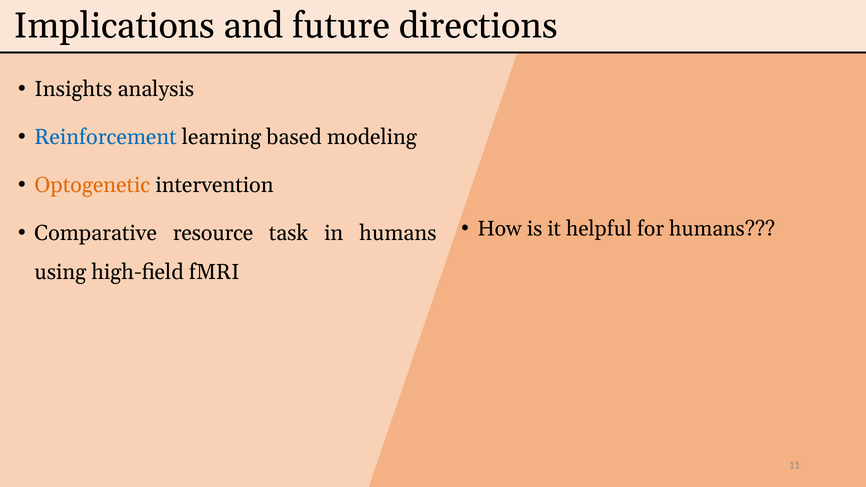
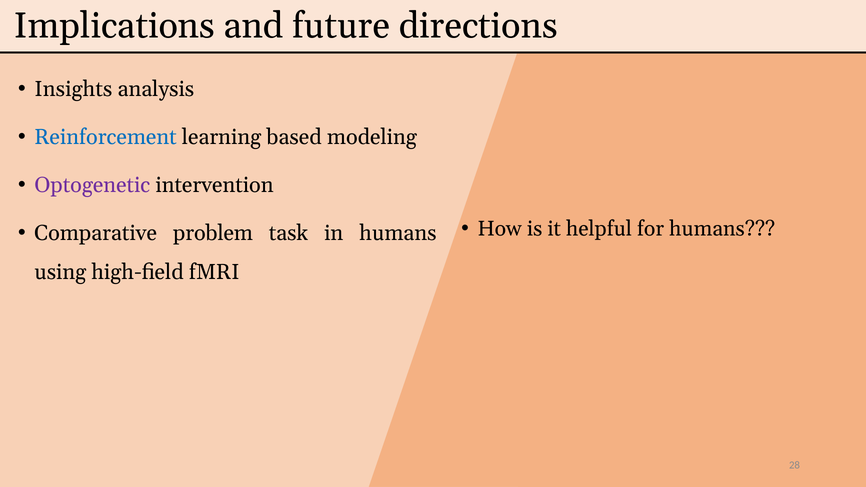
Optogenetic colour: orange -> purple (92, 185)
resource: resource -> problem (213, 233)
11: 11 -> 28 (794, 465)
